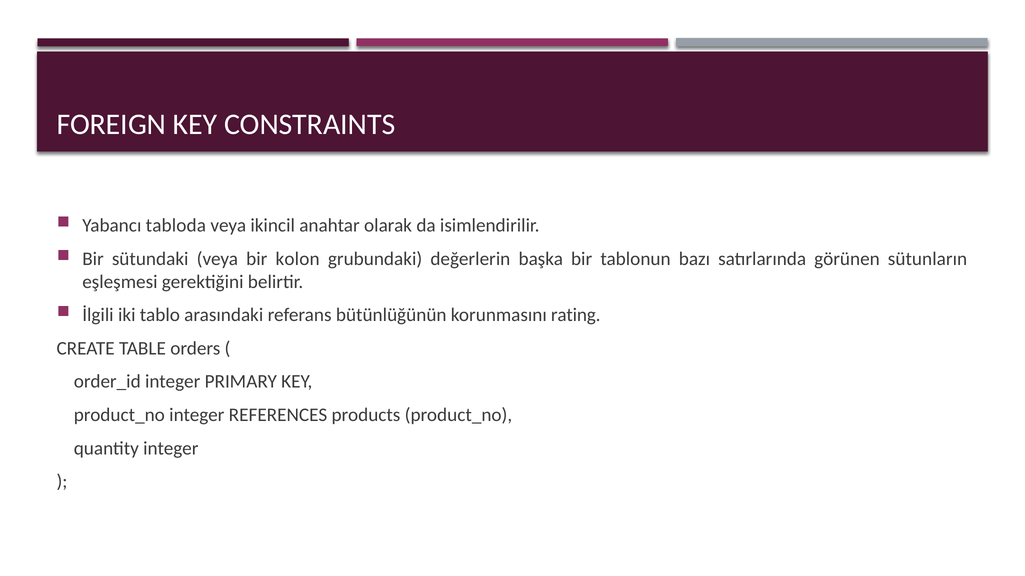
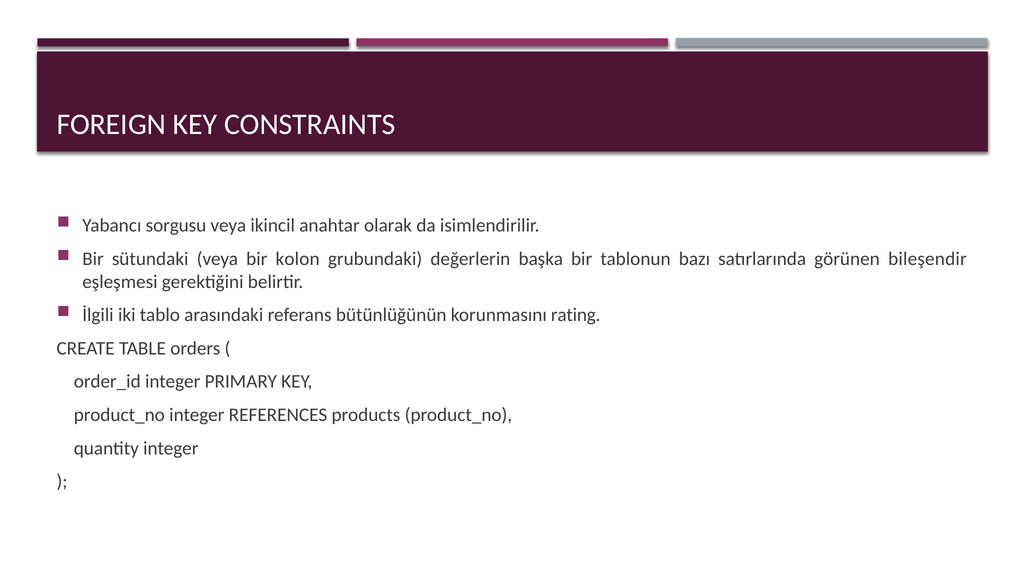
tabloda: tabloda -> sorgusu (176, 226)
sütunların: sütunların -> bileşendir (927, 259)
